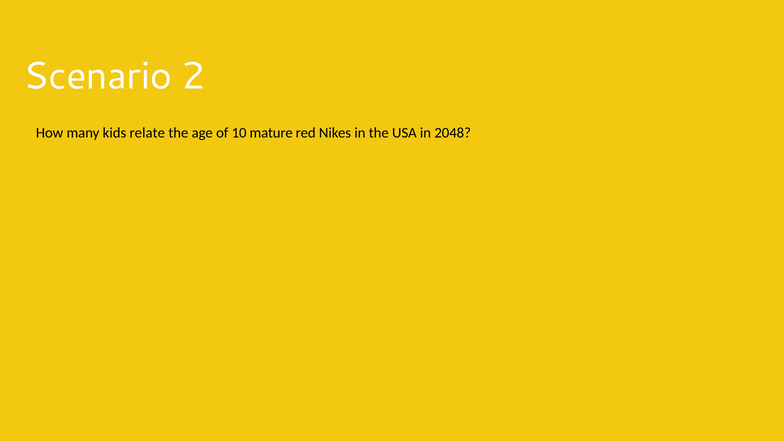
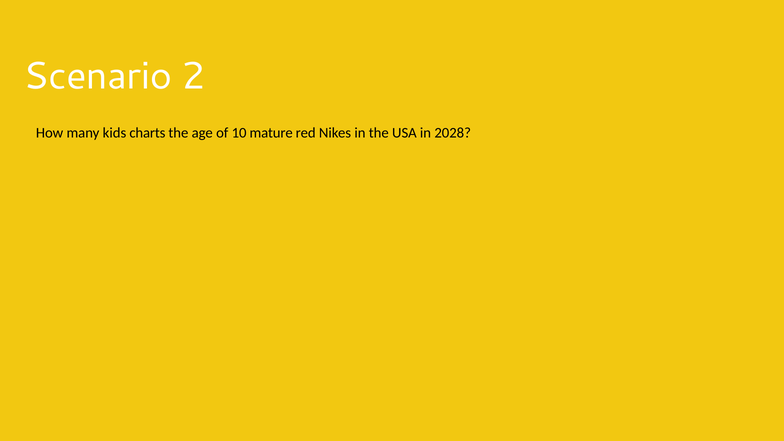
relate: relate -> charts (147, 133)
2048: 2048 -> 2028 (453, 133)
